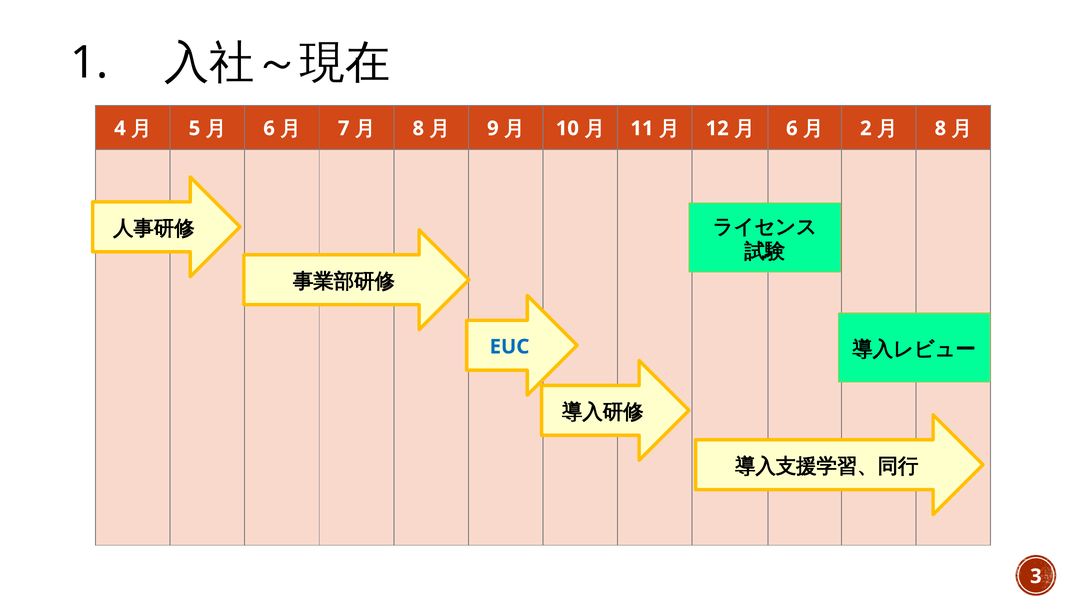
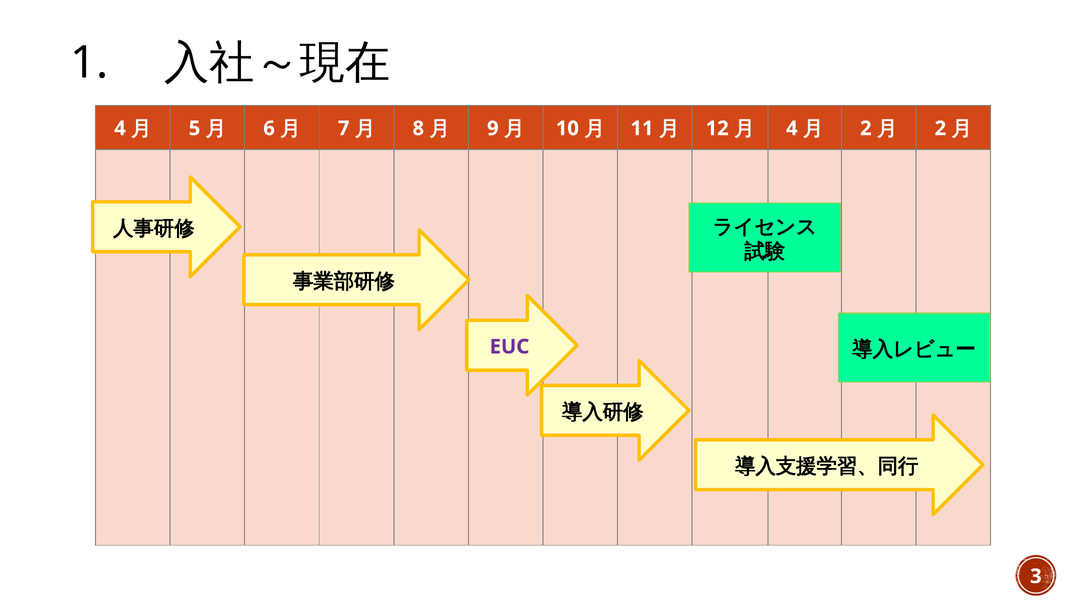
6: 6 -> 4 (792, 128)
8: 8 -> 2 (940, 128)
EUC colour: blue -> purple (509, 347)
